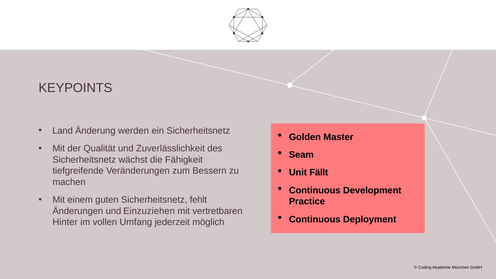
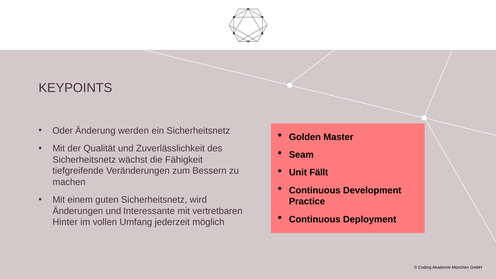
Land: Land -> Oder (63, 131)
fehlt: fehlt -> wird (198, 200)
Einzuziehen: Einzuziehen -> Interessante (149, 211)
